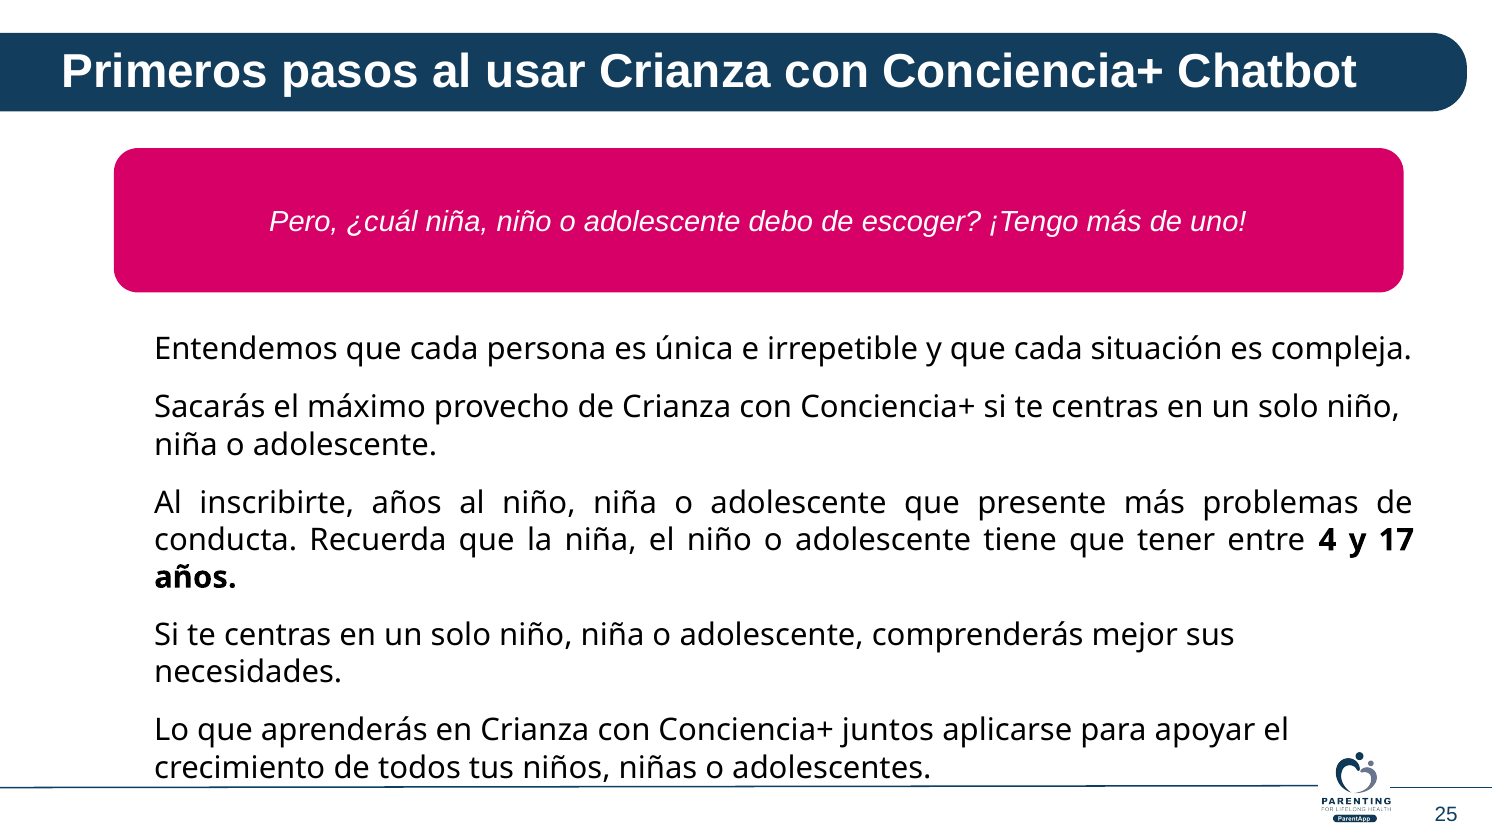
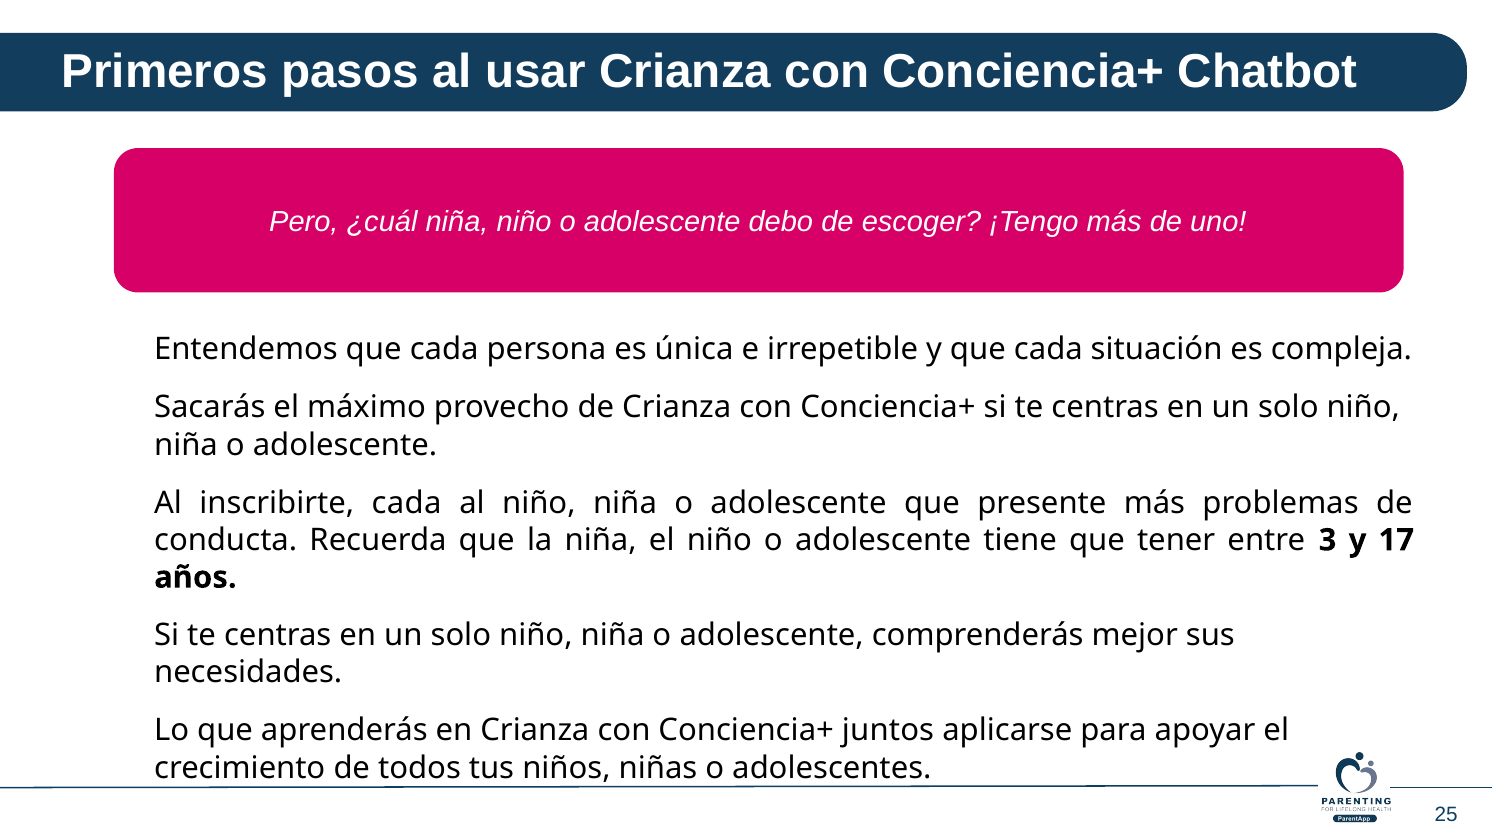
inscribirte años: años -> cada (407, 503)
4: 4 -> 3 (1328, 540)
